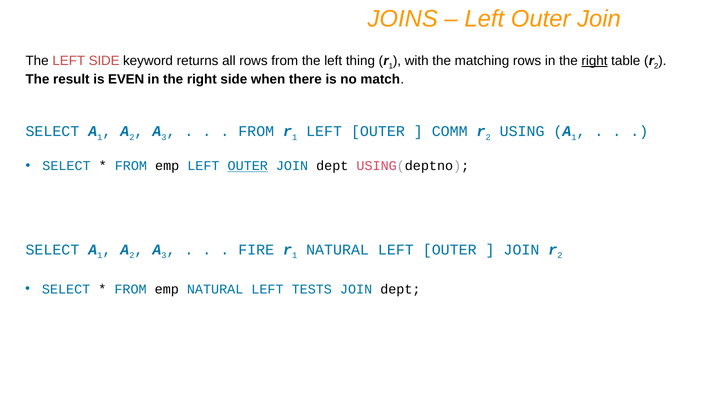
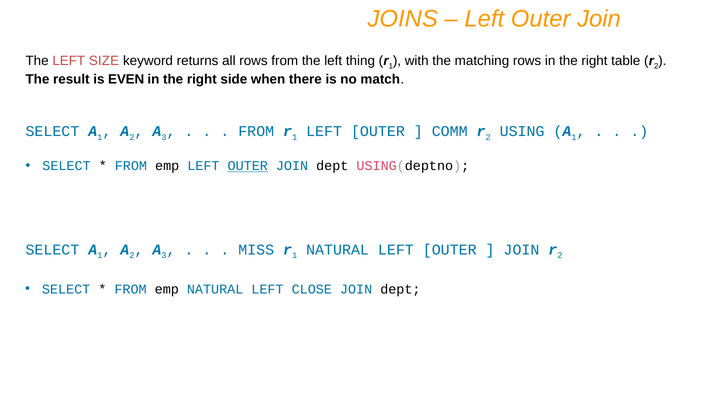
LEFT SIDE: SIDE -> SIZE (104, 61)
right underline: present -> none (595, 61)
FIRE: FIRE -> MISS (256, 250)
TESTS: TESTS -> CLOSE (312, 289)
